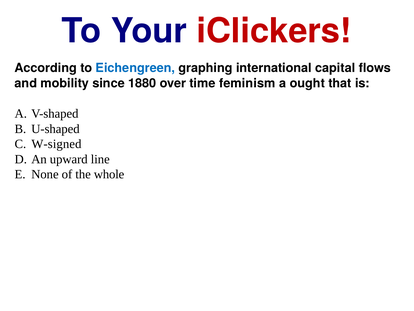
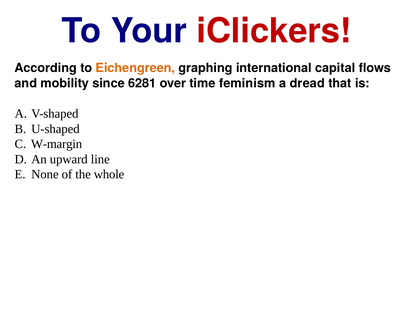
Eichengreen colour: blue -> orange (135, 68)
1880: 1880 -> 6281 (142, 83)
ought: ought -> dread (307, 83)
W-signed: W-signed -> W-margin (57, 144)
